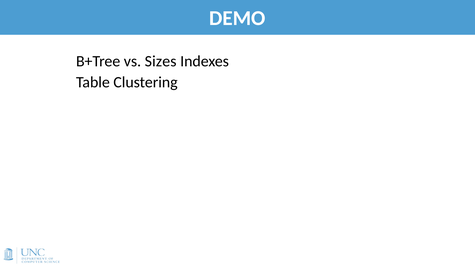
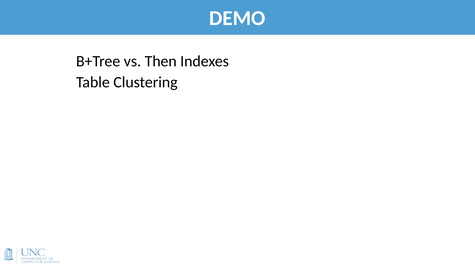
Sizes: Sizes -> Then (161, 61)
